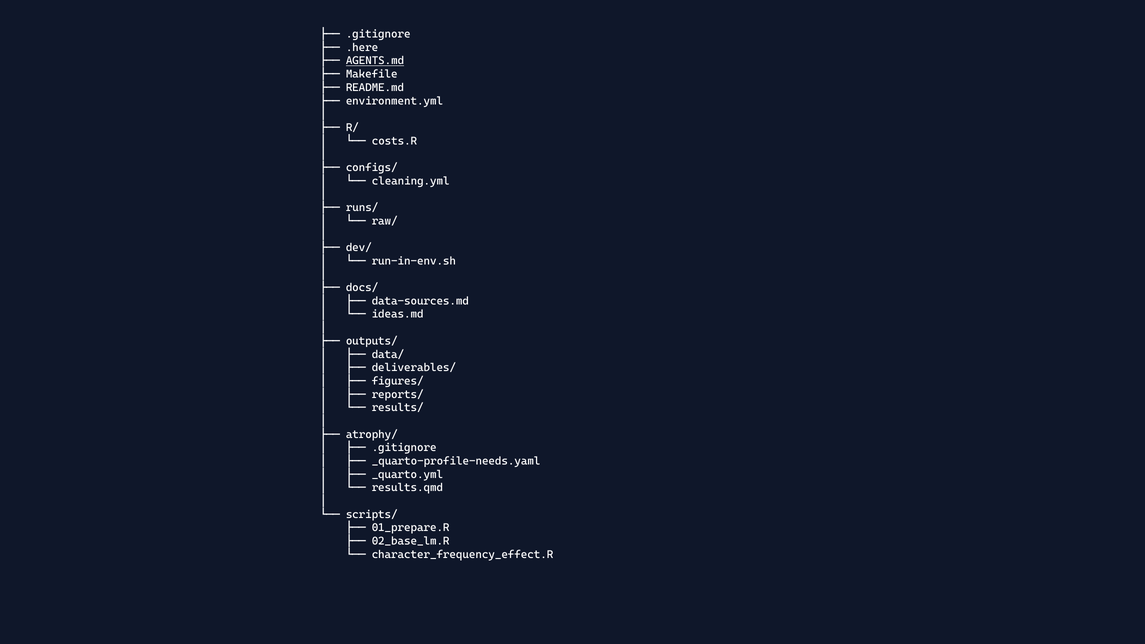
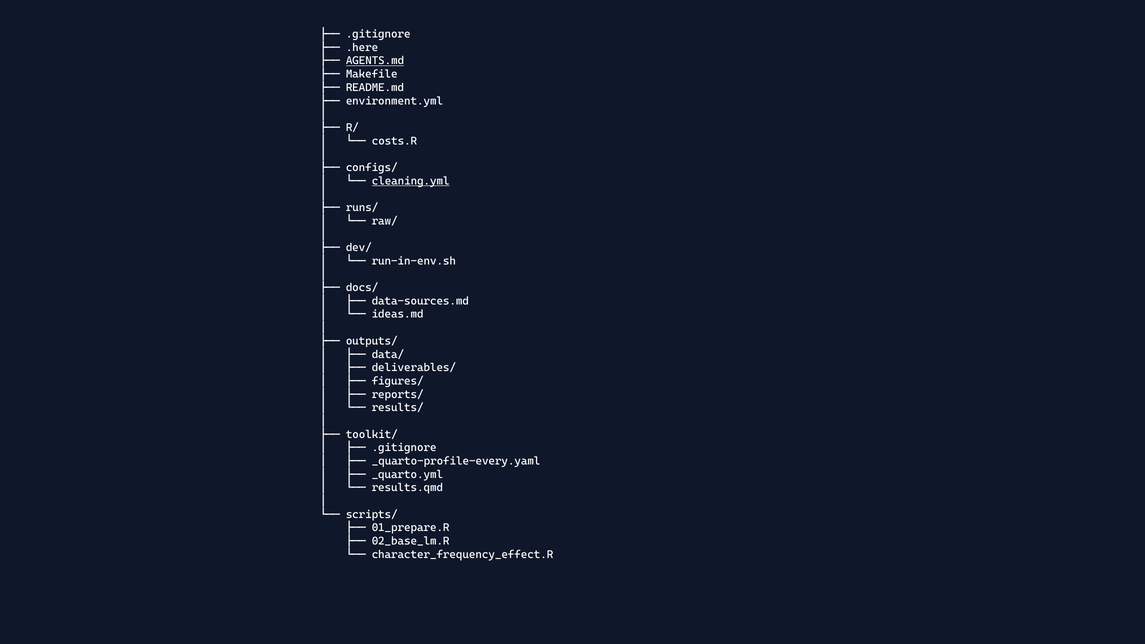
cleaning.yml underline: none -> present (411, 181)
atrophy/: atrophy/ -> toolkit/ (372, 434)
_quarto-profile-needs.yaml: _quarto-profile-needs.yaml -> _quarto-profile-every.yaml (456, 461)
